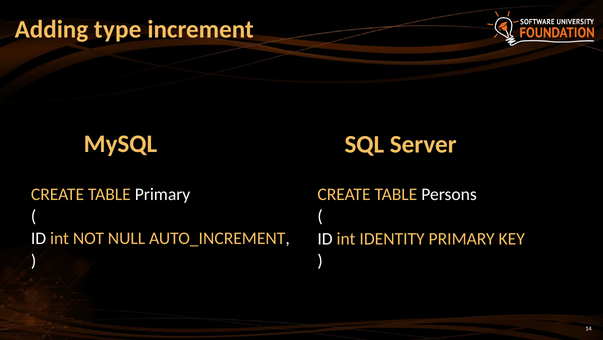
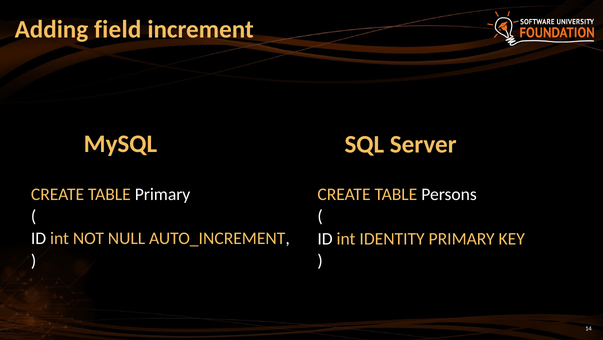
type: type -> field (118, 29)
